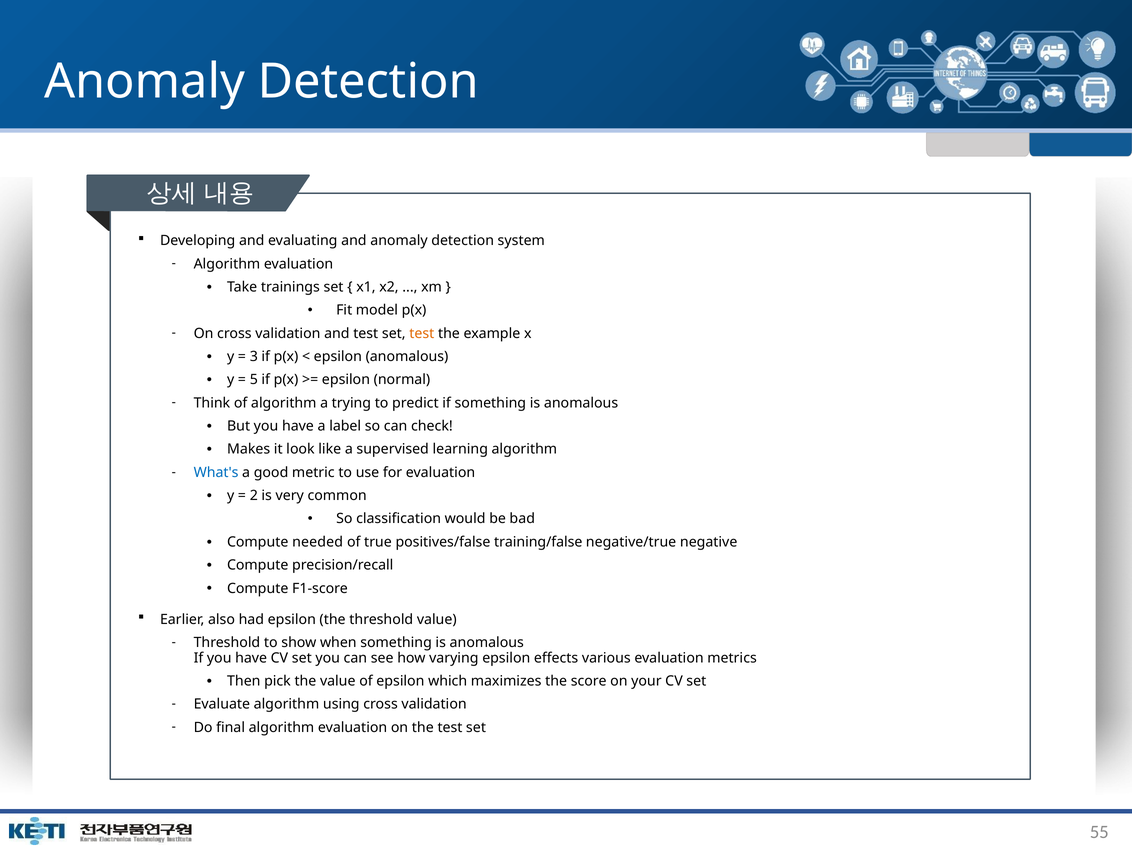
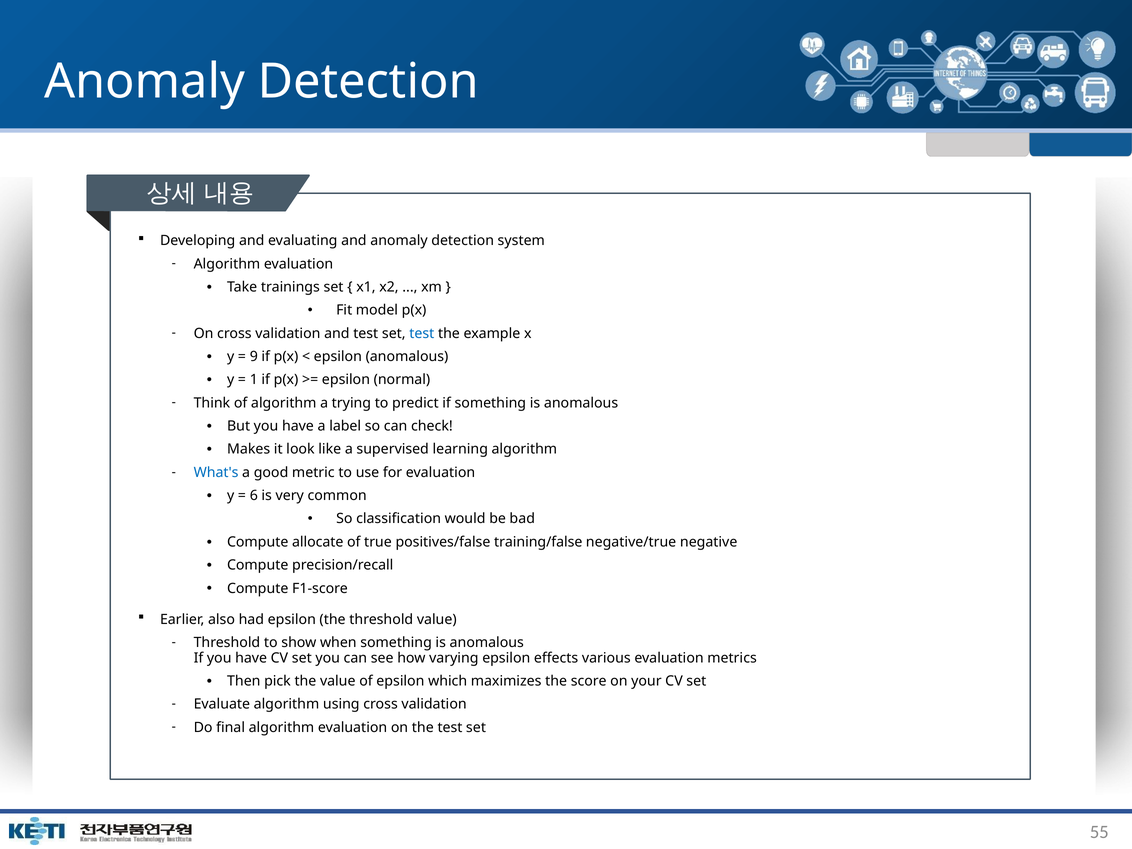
test colour: orange -> blue (422, 333)
3: 3 -> 9 (254, 357)
5: 5 -> 1 (254, 380)
2: 2 -> 6 (254, 496)
needed: needed -> allocate (318, 542)
